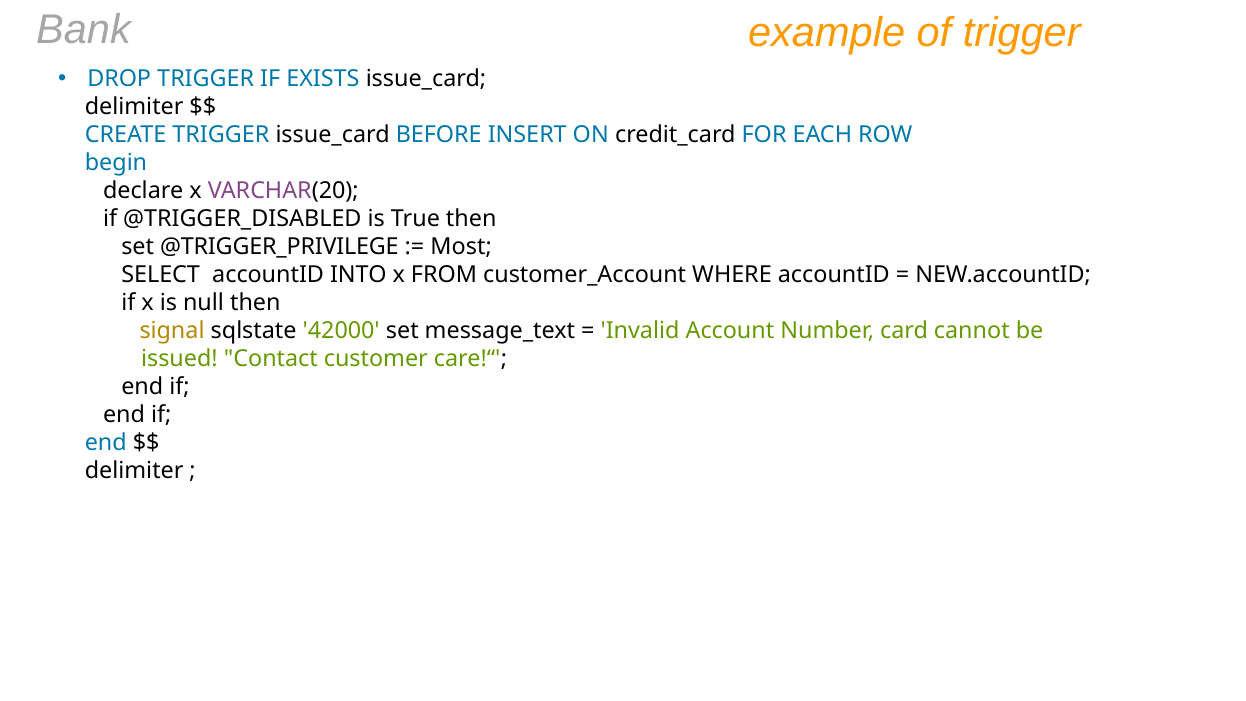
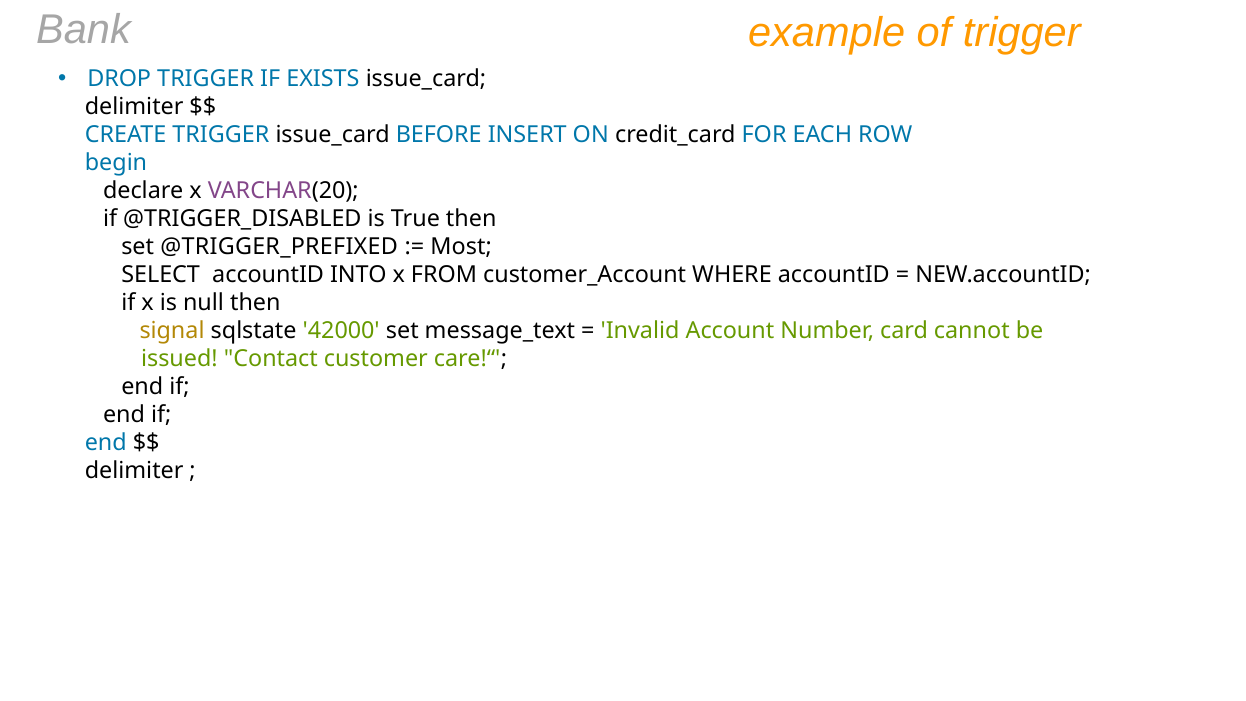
@TRIGGER_PRIVILEGE: @TRIGGER_PRIVILEGE -> @TRIGGER_PREFIXED (279, 247)
